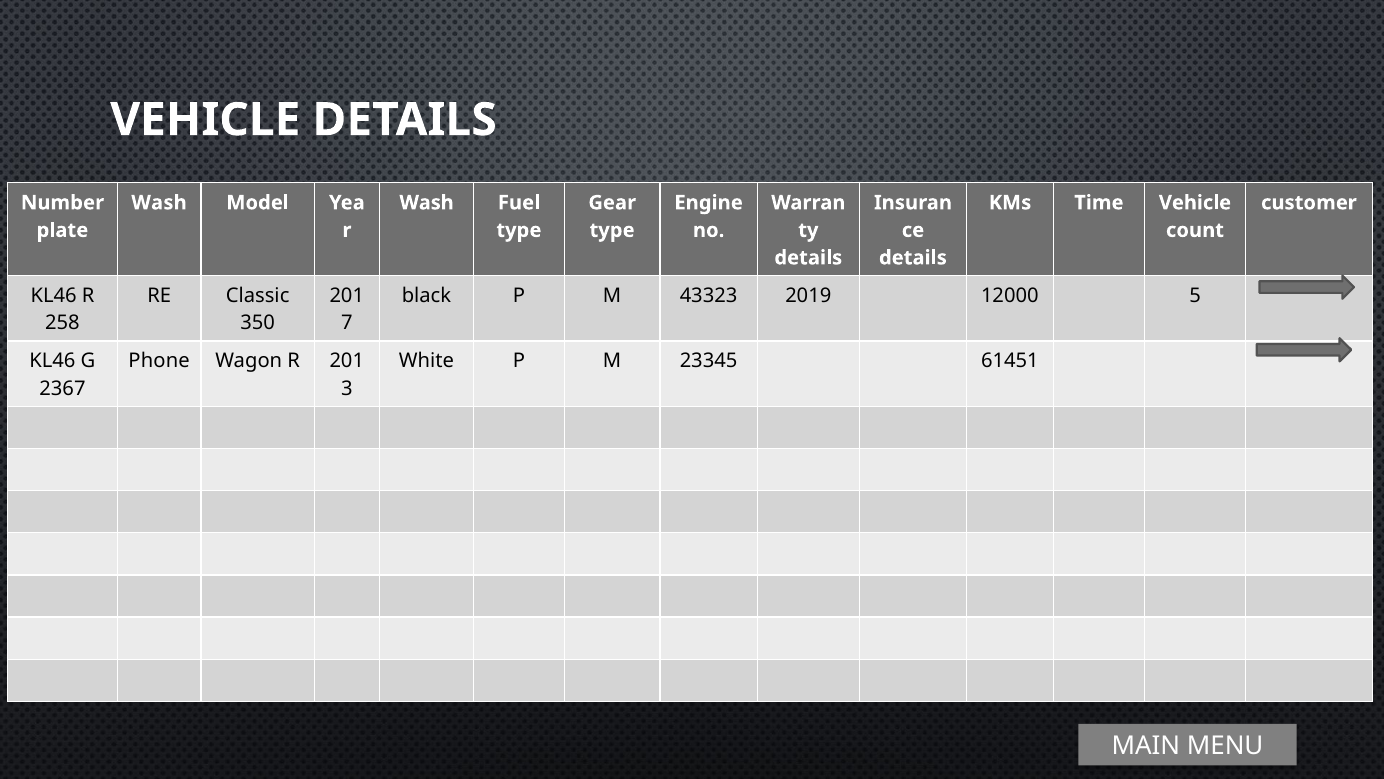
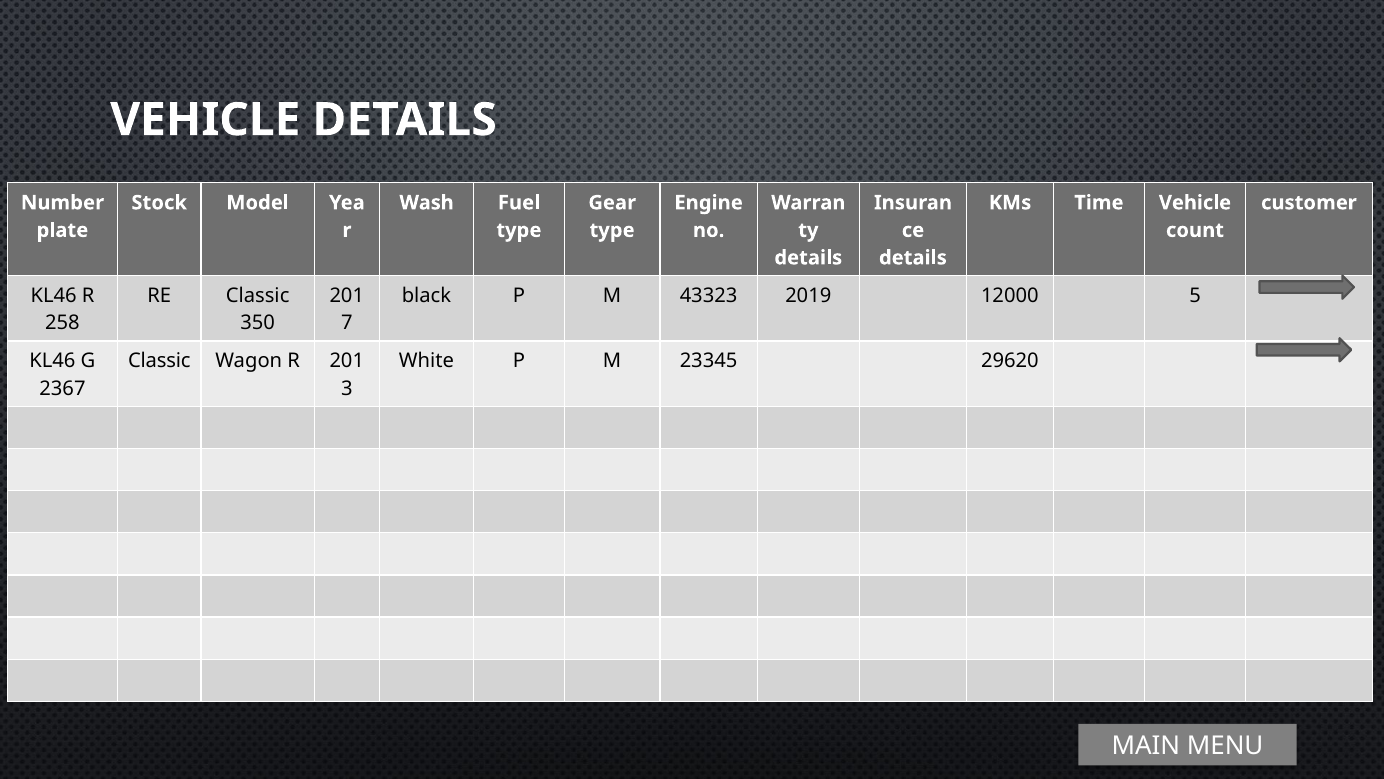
Wash: Wash -> Stock (159, 203)
Phone: Phone -> Classic (159, 361)
61451: 61451 -> 29620 (1010, 361)
